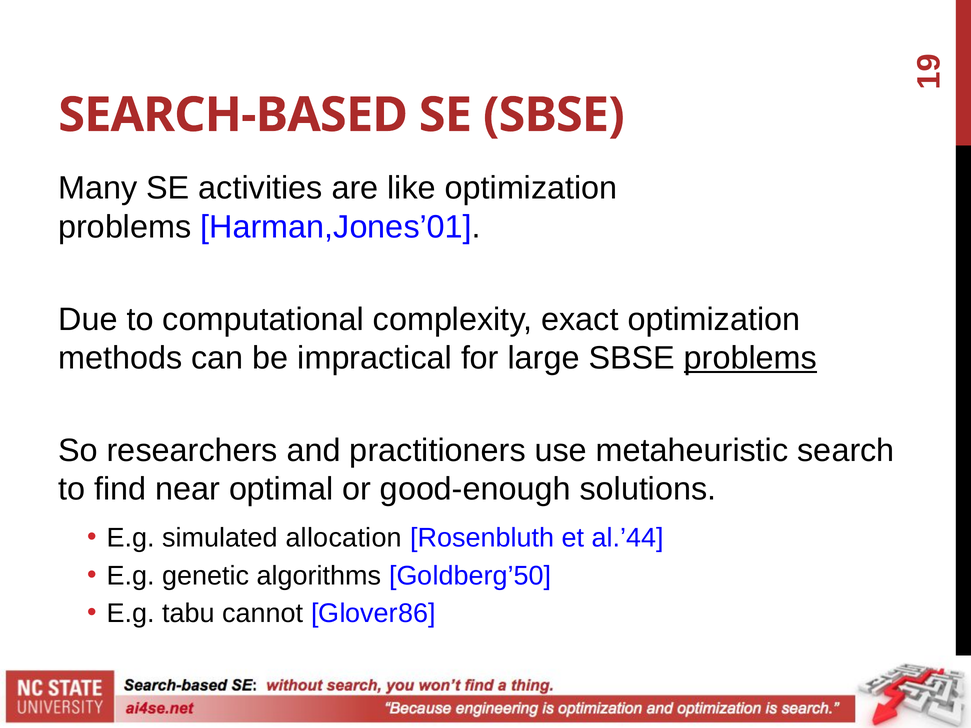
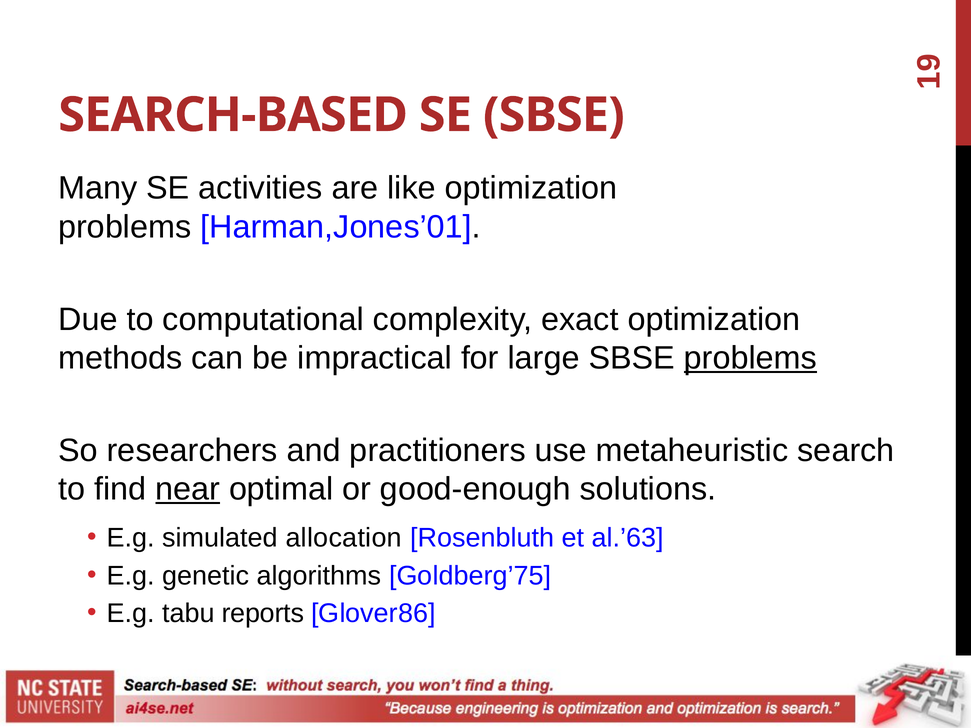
near underline: none -> present (188, 489)
al.’44: al.’44 -> al.’63 (628, 538)
Goldberg’50: Goldberg’50 -> Goldberg’75 (470, 576)
cannot: cannot -> reports (263, 614)
